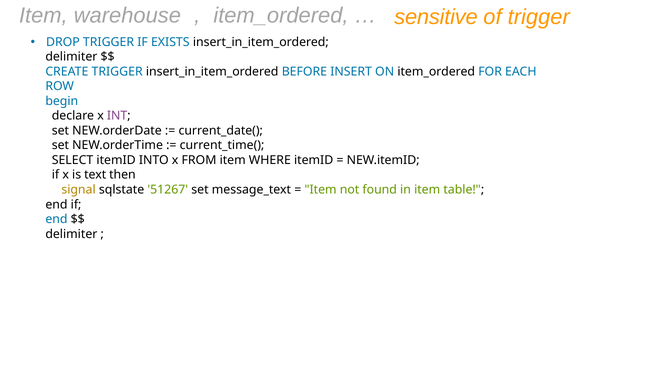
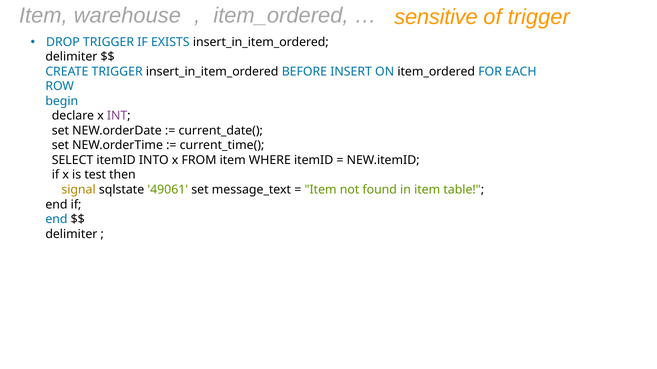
text: text -> test (95, 175)
51267: 51267 -> 49061 (168, 190)
